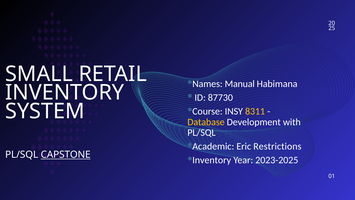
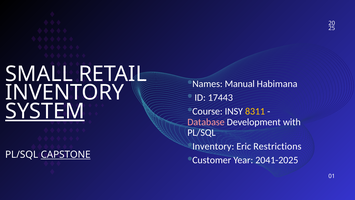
87730: 87730 -> 17443 (220, 97)
SYSTEM underline: none -> present (45, 111)
Database colour: yellow -> pink (206, 122)
Academic: Academic -> Inventory (213, 146)
Inventory: Inventory -> Customer (212, 160)
2023-2025: 2023-2025 -> 2041-2025 (277, 160)
